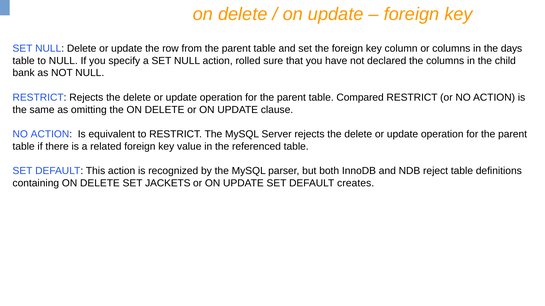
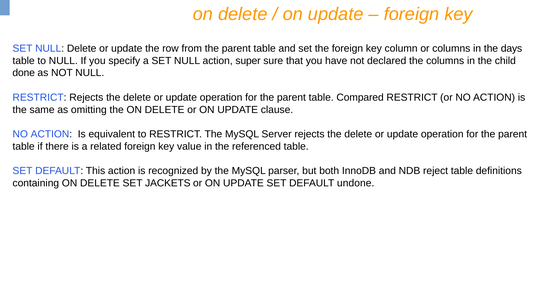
rolled: rolled -> super (248, 61)
bank: bank -> done (24, 73)
creates: creates -> undone (356, 183)
